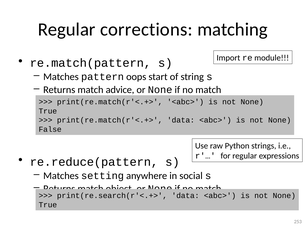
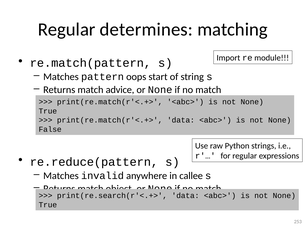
corrections: corrections -> determines (146, 30)
setting: setting -> invalid (102, 176)
social: social -> callee (191, 176)
